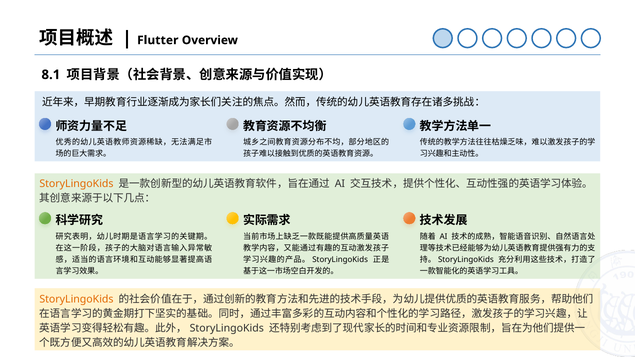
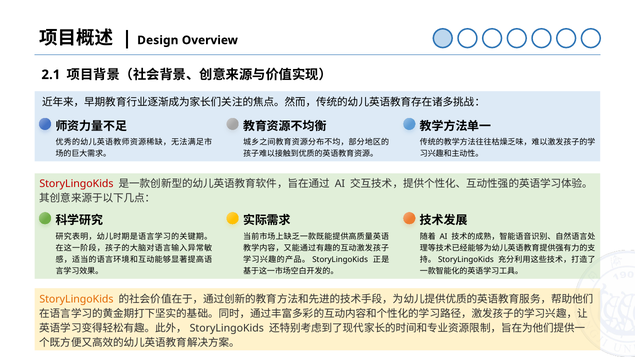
Flutter: Flutter -> Design (158, 40)
8.1: 8.1 -> 2.1 (51, 75)
StoryLingoKids colour: orange -> red (76, 184)
